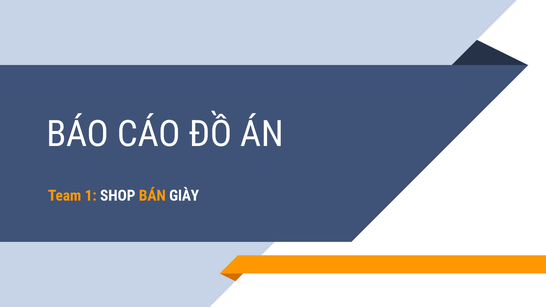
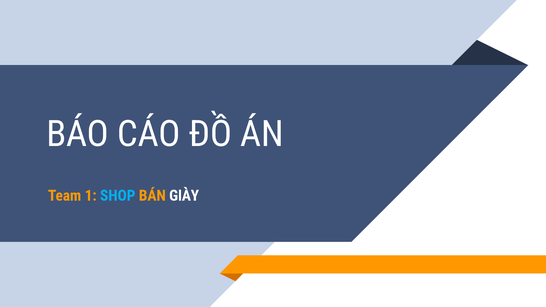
SHOP colour: white -> light blue (118, 196)
